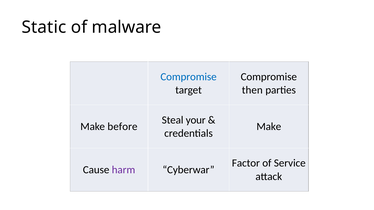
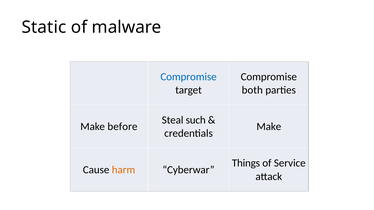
then: then -> both (252, 90)
your: your -> such (196, 120)
Factor: Factor -> Things (246, 163)
harm colour: purple -> orange (123, 170)
